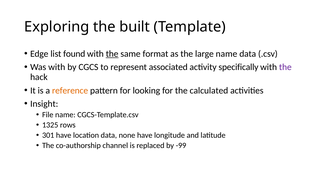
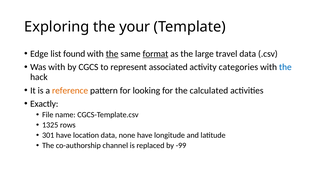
built: built -> your (135, 27)
format underline: none -> present (155, 54)
large name: name -> travel (227, 54)
specifically: specifically -> categories (238, 67)
the colour: purple -> blue (285, 67)
Insight: Insight -> Exactly (44, 104)
